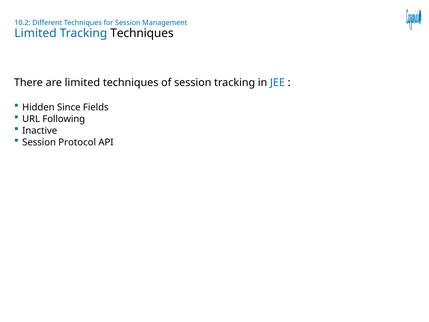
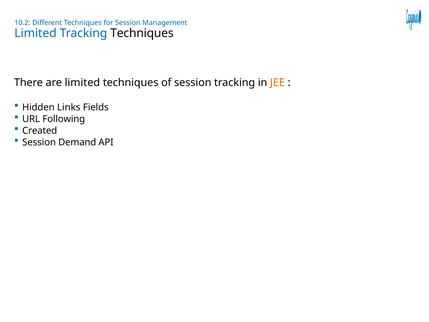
JEE colour: blue -> orange (277, 82)
Since: Since -> Links (69, 107)
Inactive: Inactive -> Created (40, 131)
Protocol: Protocol -> Demand (77, 142)
